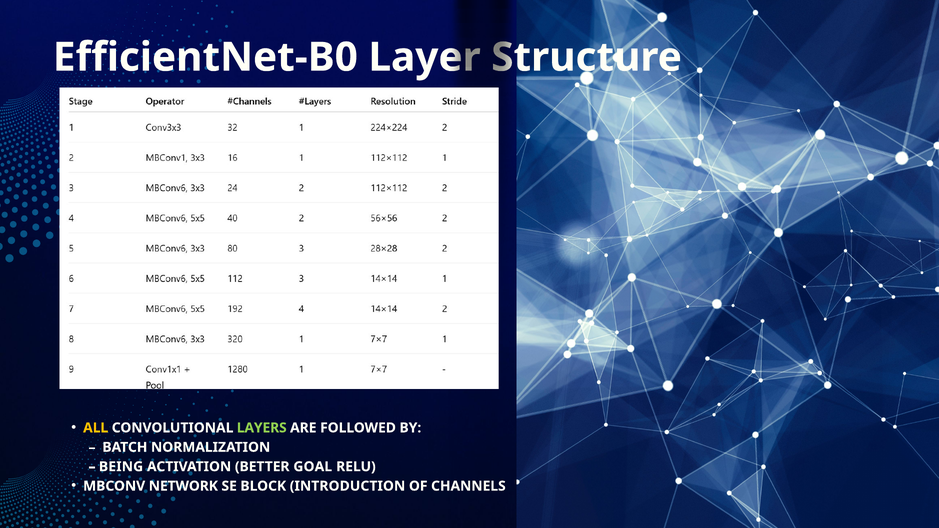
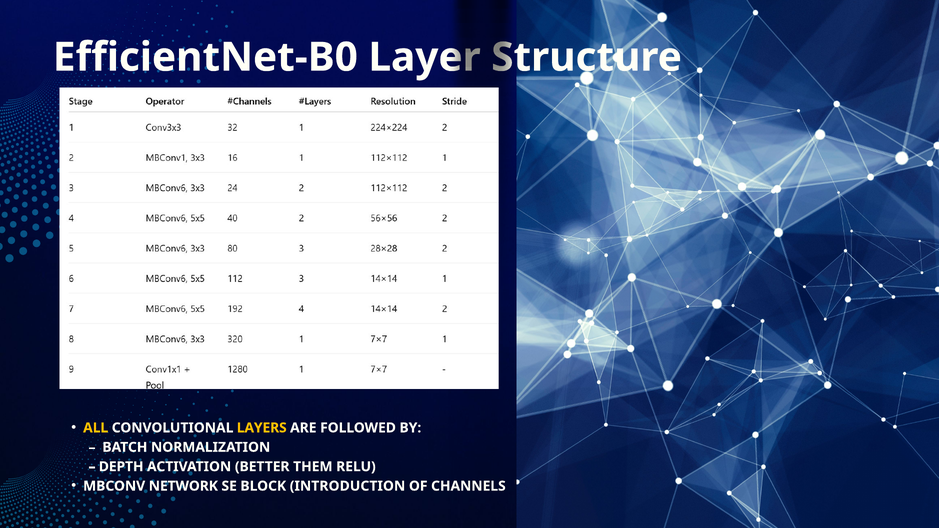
LAYERS colour: light green -> yellow (262, 428)
BEING: BEING -> DEPTH (121, 467)
GOAL: GOAL -> THEM (313, 467)
